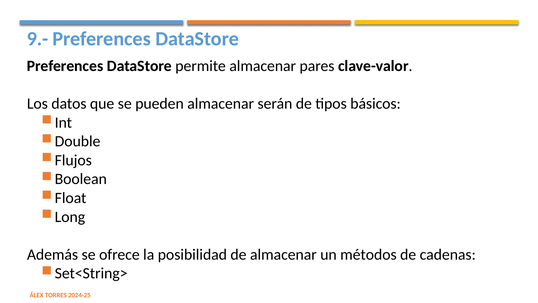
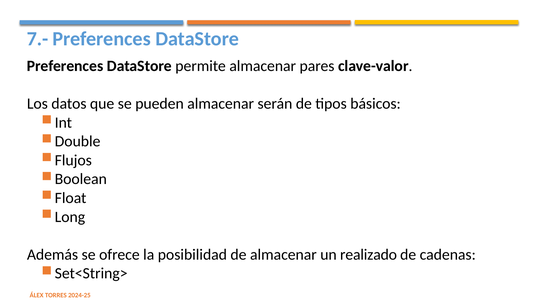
9.-: 9.- -> 7.- (38, 39)
métodos: métodos -> realizado (369, 254)
